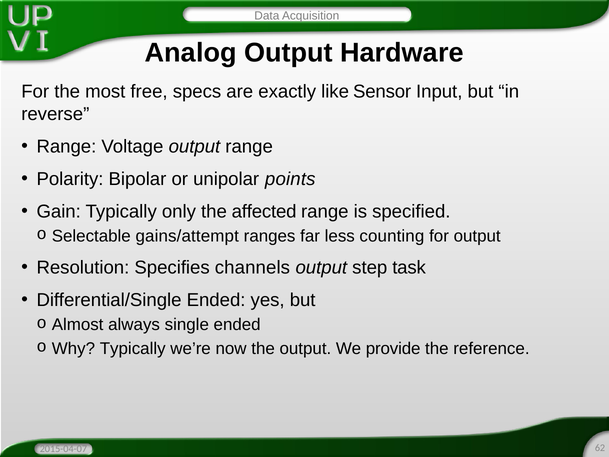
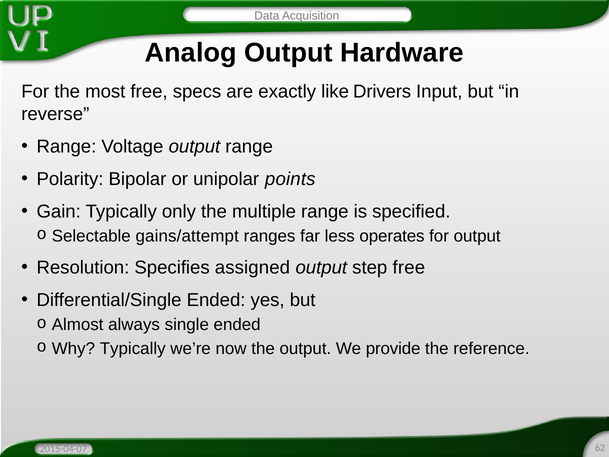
Sensor: Sensor -> Drivers (382, 92)
affected: affected -> multiple (264, 211)
counting: counting -> operates (392, 236)
channels: channels -> assigned (252, 268)
step task: task -> free (409, 268)
